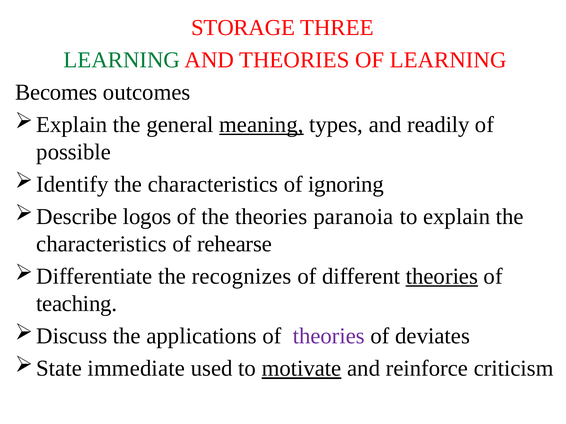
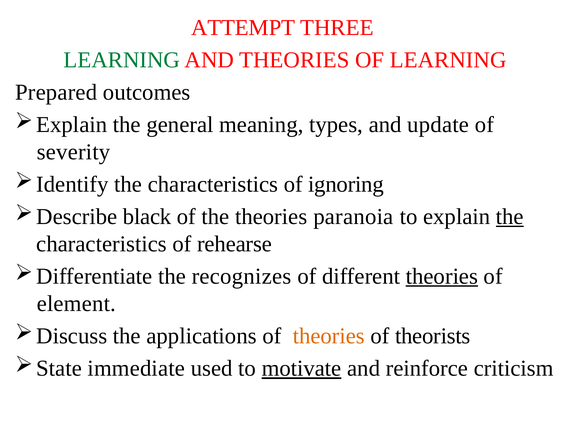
STORAGE: STORAGE -> ATTEMPT (243, 28)
Becomes: Becomes -> Prepared (56, 92)
meaning underline: present -> none (261, 125)
readily: readily -> update (438, 125)
possible: possible -> severity (74, 152)
logos: logos -> black (147, 217)
the underline: none -> present (510, 217)
teaching: teaching -> element (76, 304)
theories colour: purple -> orange (329, 336)
deviates: deviates -> theorists (433, 336)
